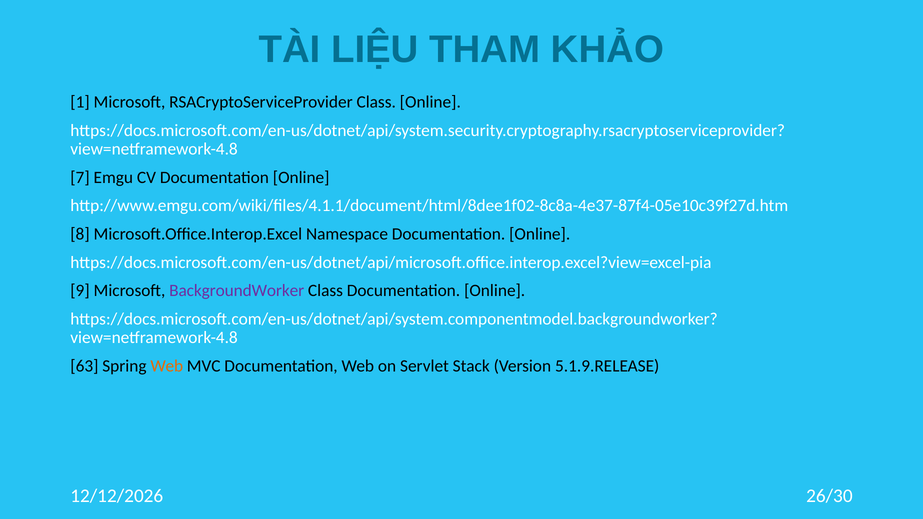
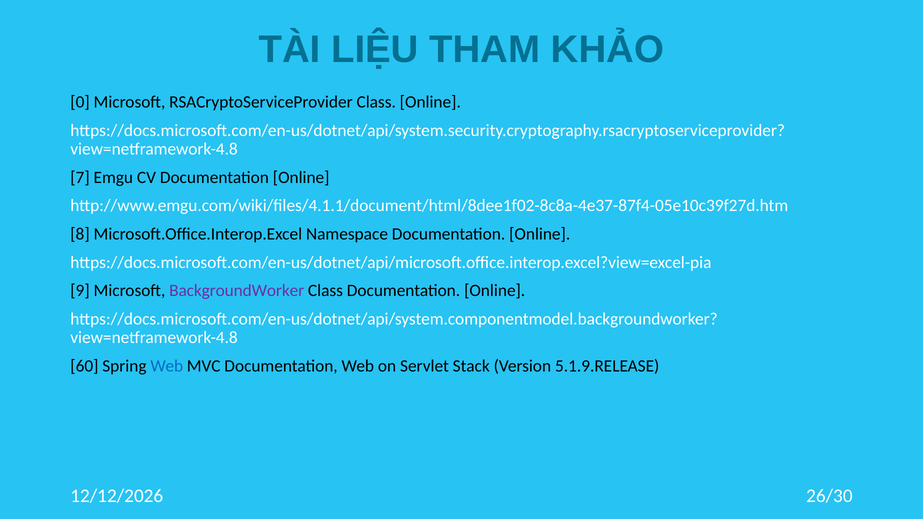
1: 1 -> 0 (80, 102)
63: 63 -> 60 (84, 366)
Web colour: orange -> blue (167, 366)
